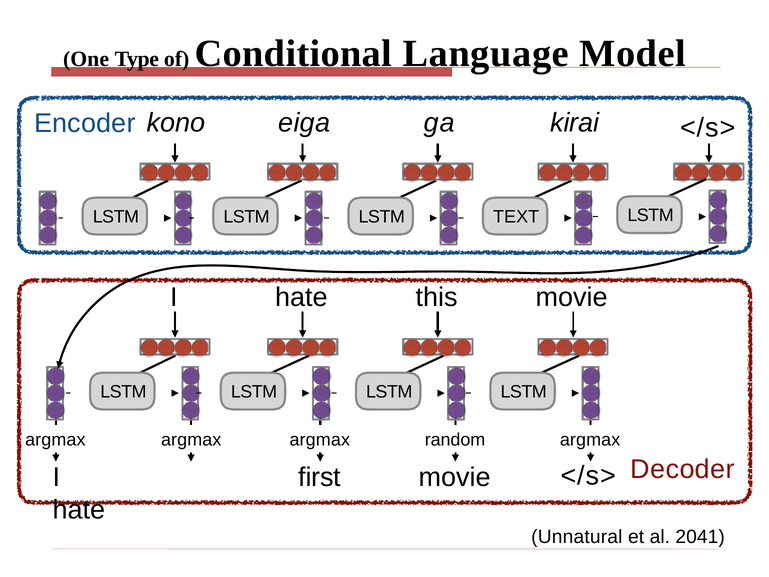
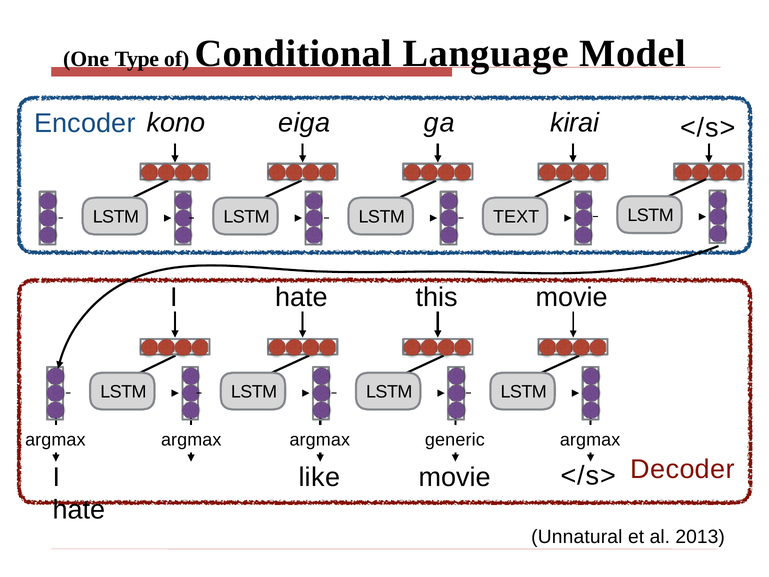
random: random -> generic (455, 440)
first: first -> like (319, 477)
2041: 2041 -> 2013 (700, 537)
